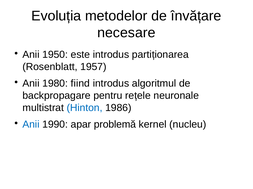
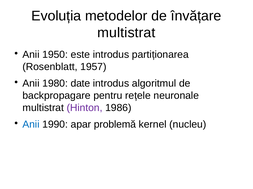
necesare: necesare -> multistrat (126, 33)
fiind: fiind -> date (80, 84)
Hinton colour: blue -> purple (85, 108)
